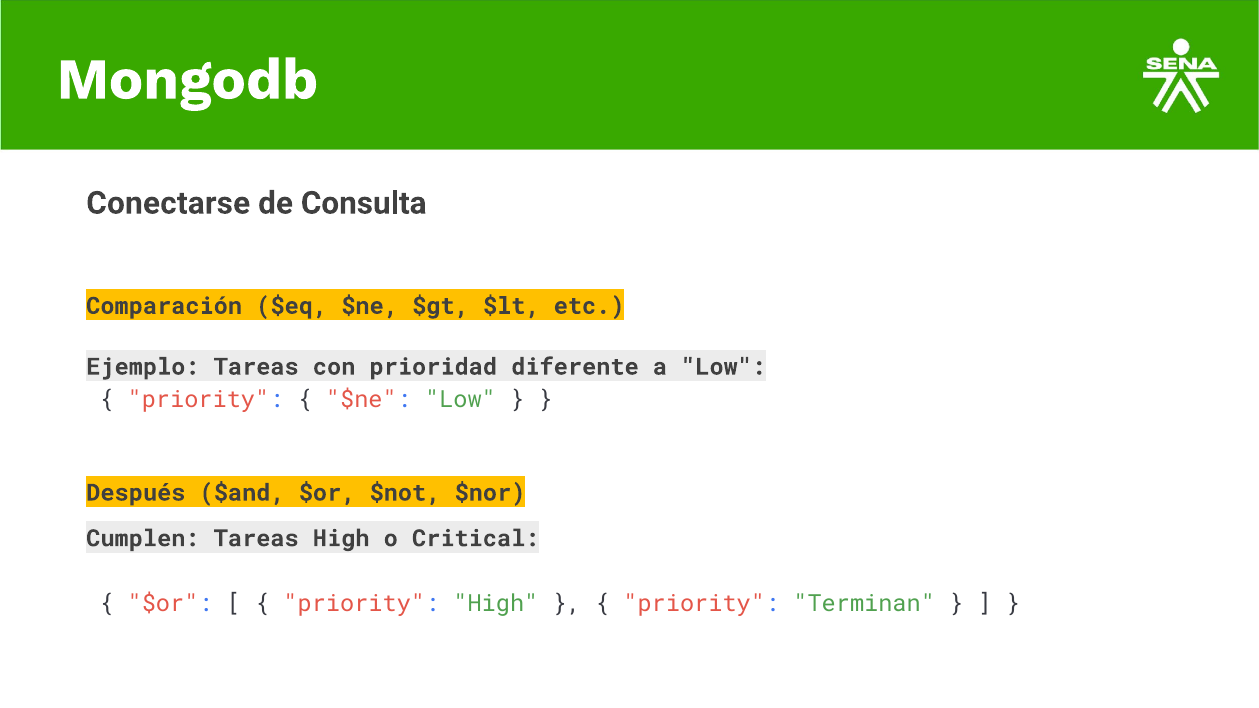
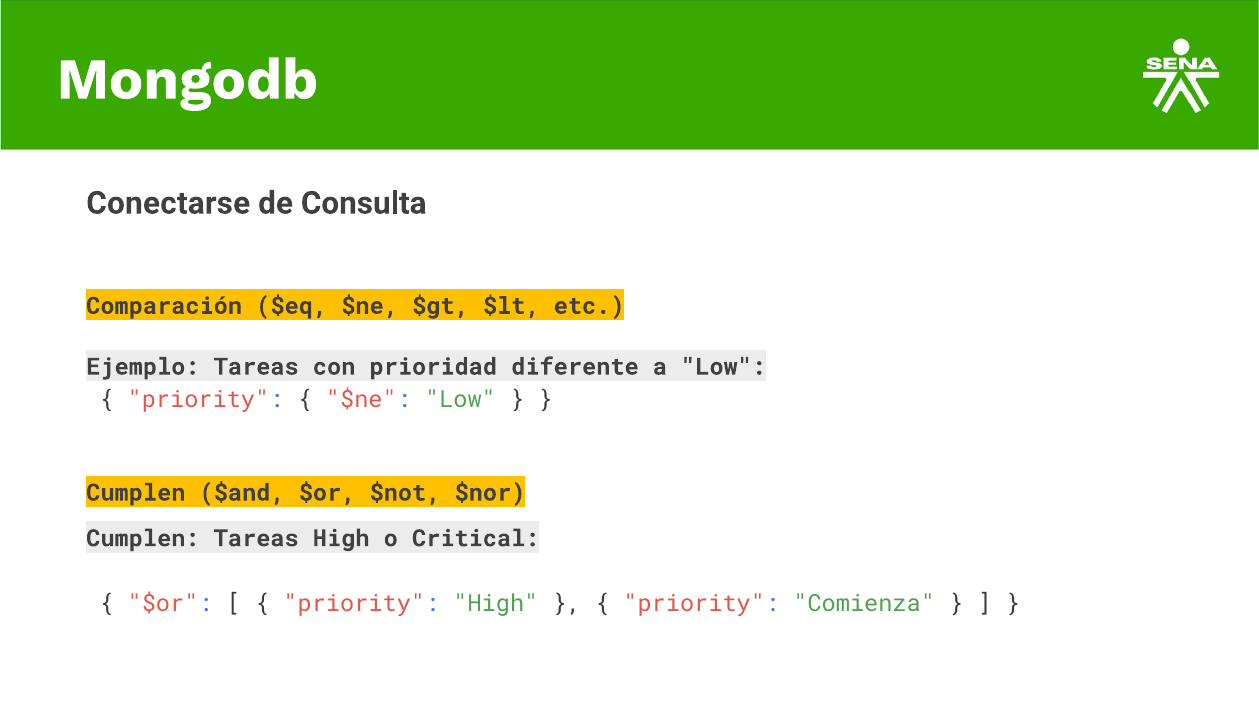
Después: Después -> Cumplen (136, 493)
Terminan: Terminan -> Comienza (864, 604)
